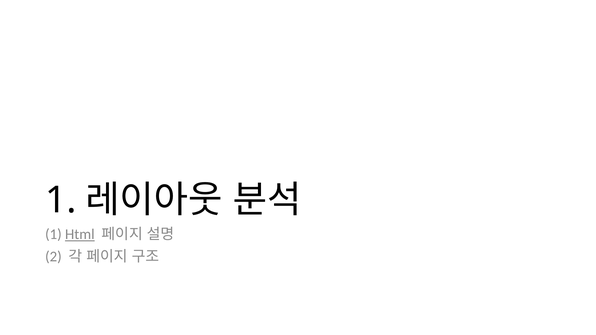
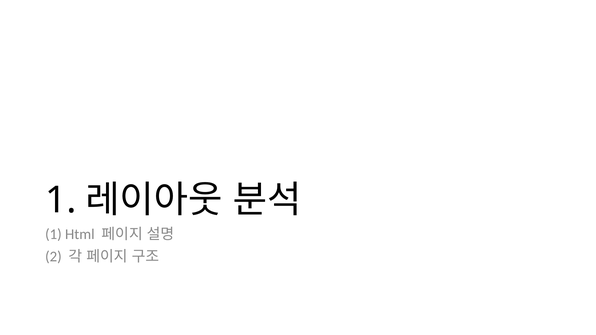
Html underline: present -> none (80, 235)
